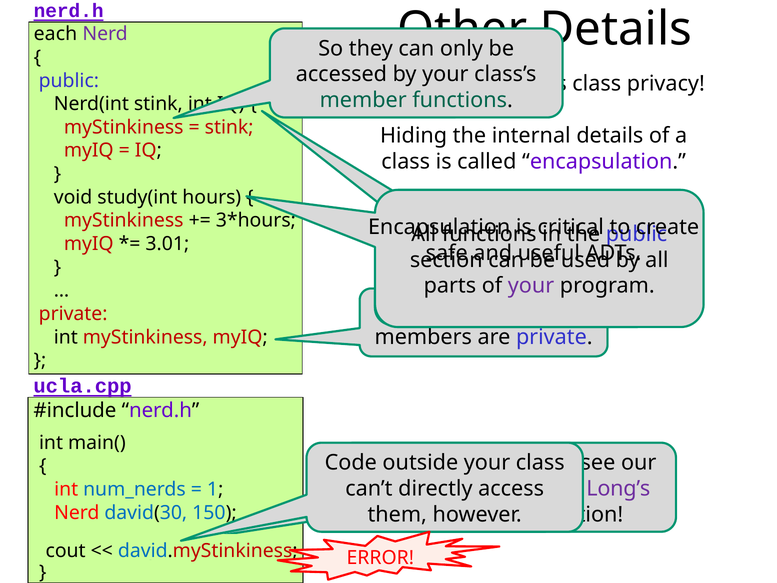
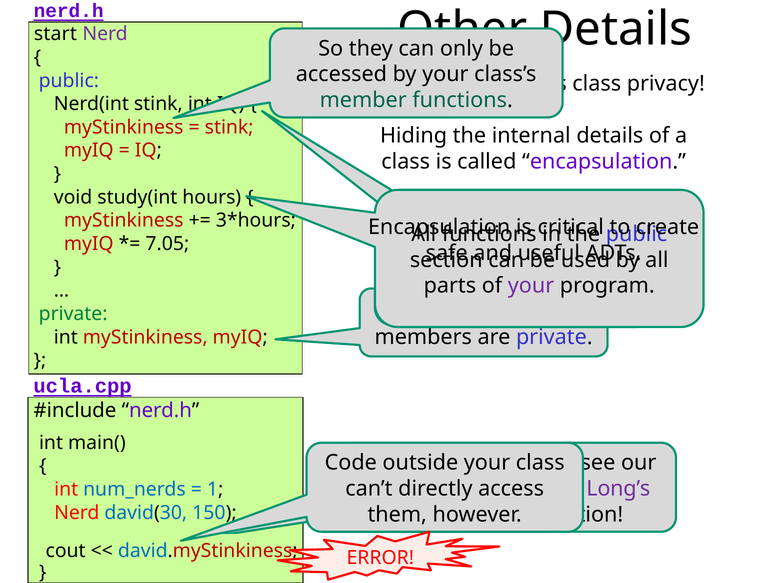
each: each -> start (55, 34)
3.01: 3.01 -> 7.05 (167, 244)
private colour: red -> green (73, 314)
